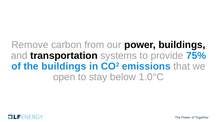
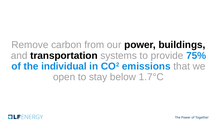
the buildings: buildings -> individual (64, 66)
1.0°C: 1.0°C -> 1.7°C (151, 77)
